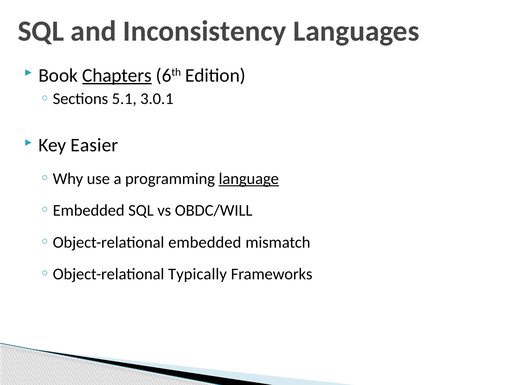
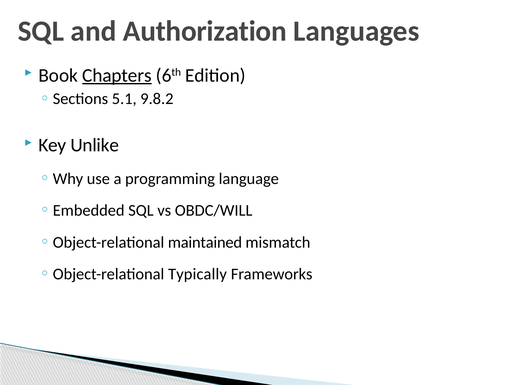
Inconsistency: Inconsistency -> Authorization (205, 31)
3.0.1: 3.0.1 -> 9.8.2 (157, 99)
Easier: Easier -> Unlike (95, 145)
language underline: present -> none (249, 179)
embedded: embedded -> maintained (205, 242)
